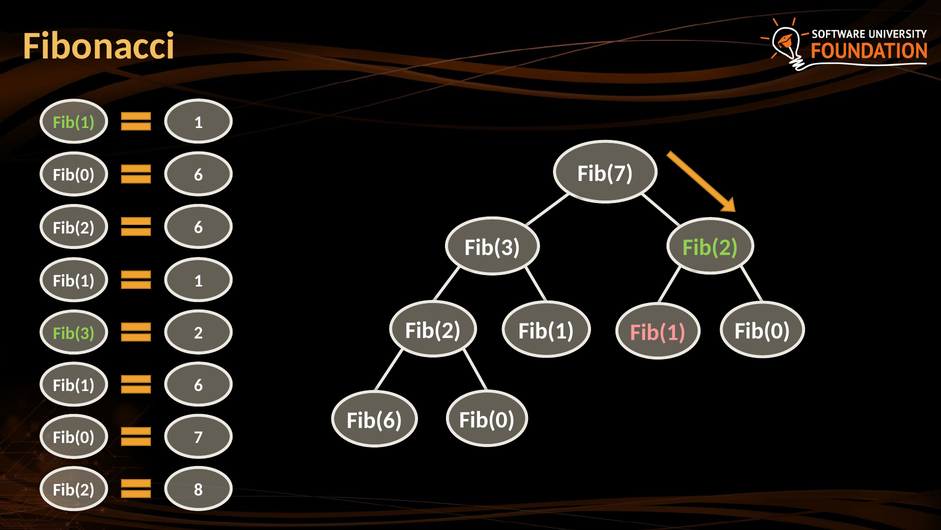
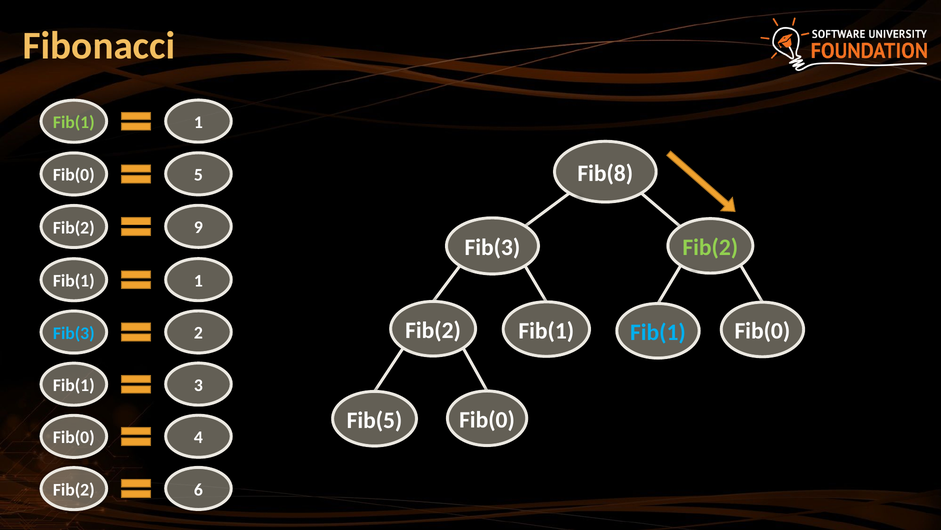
Fib(7: Fib(7 -> Fib(8 (605, 173)
Fib(0 6: 6 -> 5 (198, 175)
Fib(2 6: 6 -> 9 (198, 227)
Fib(3 colour: light green -> light blue (74, 333)
Fib(1 colour: pink -> light blue (658, 332)
Fib(1 6: 6 -> 3 (198, 385)
Fib(6: Fib(6 -> Fib(5 (374, 420)
7: 7 -> 4 (198, 437)
8: 8 -> 6 (198, 489)
